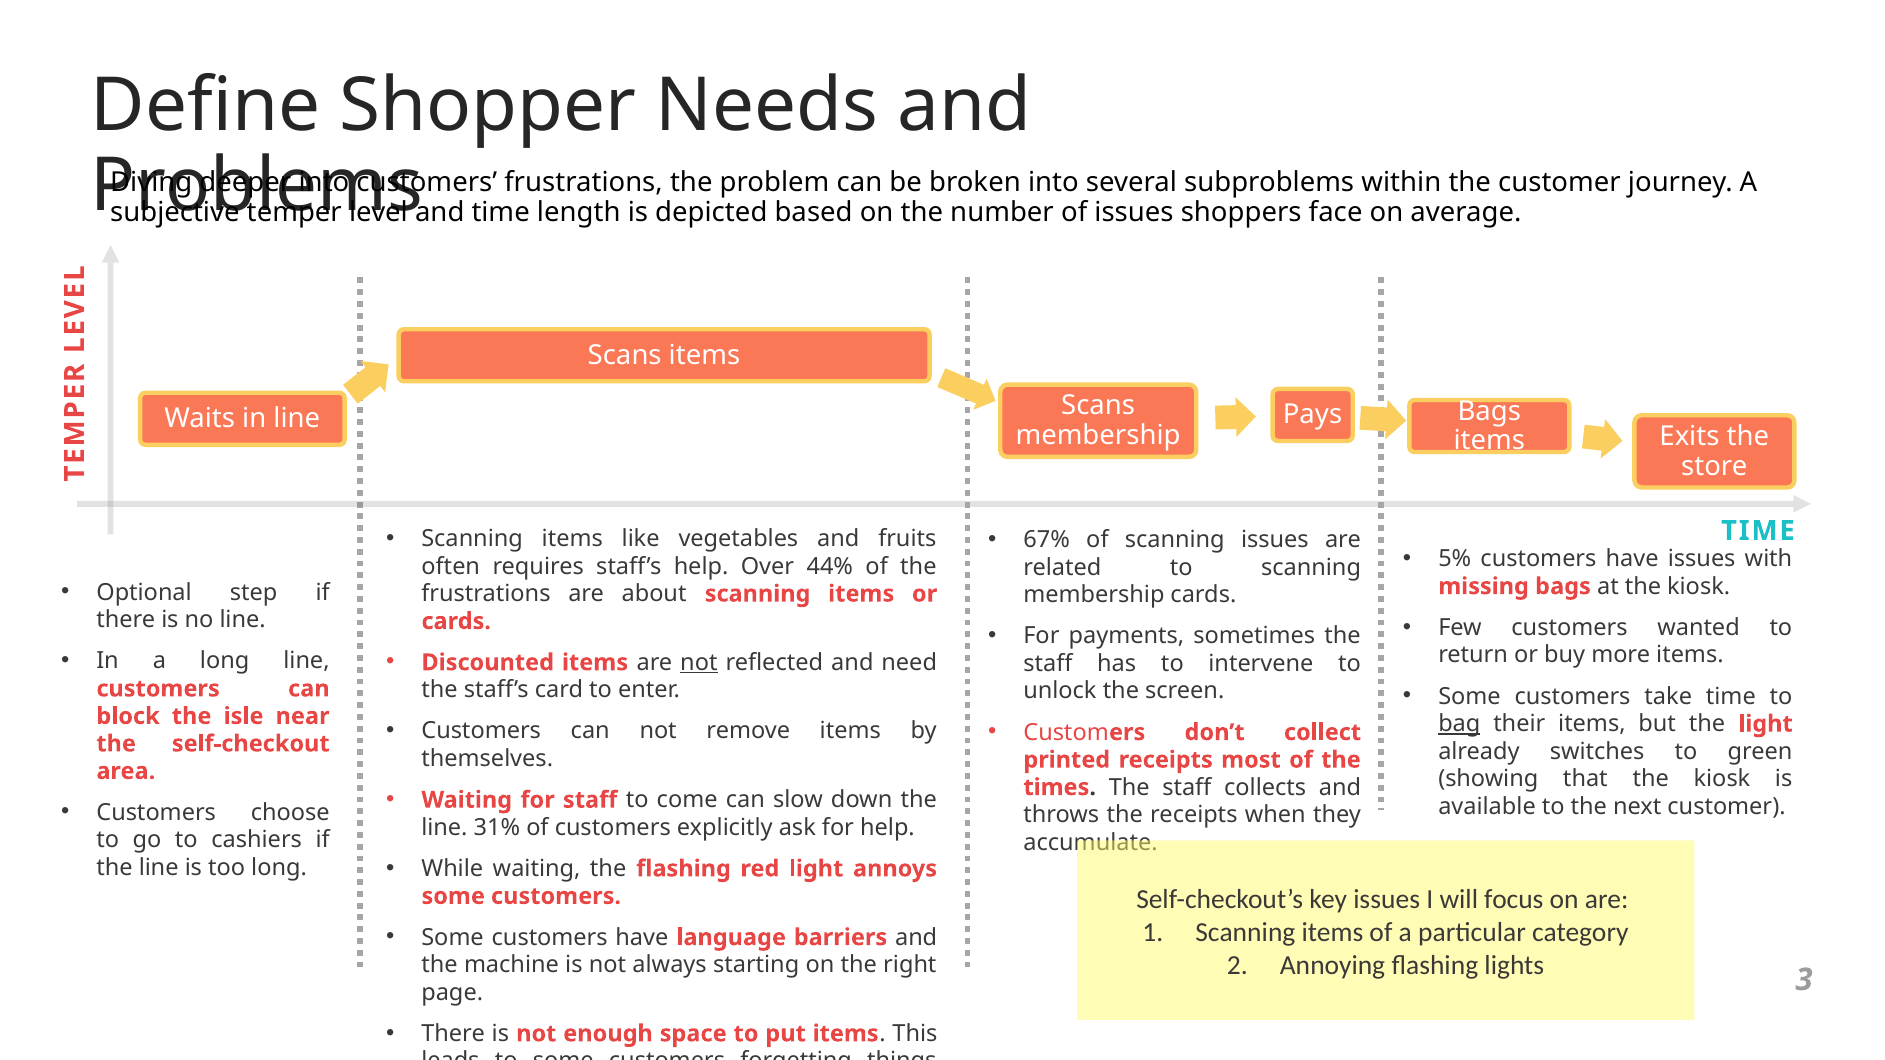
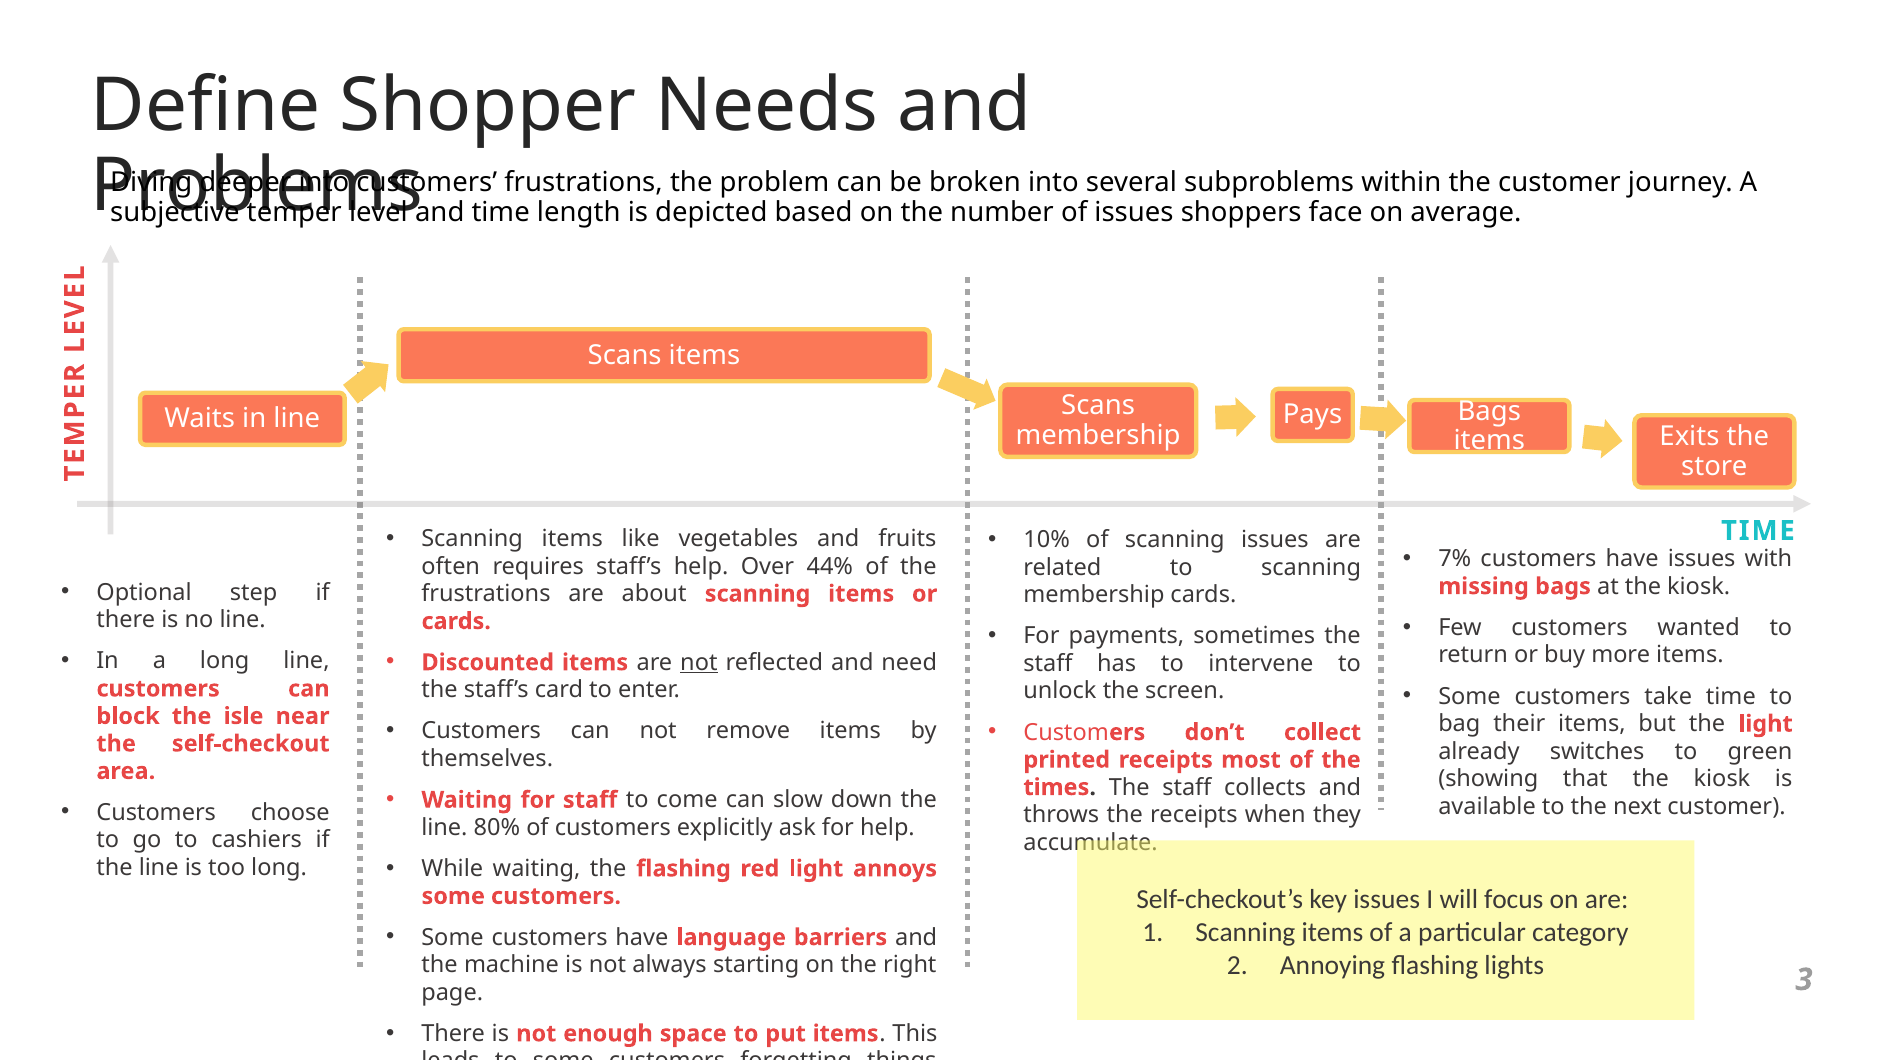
67%: 67% -> 10% (1047, 540)
5%: 5% -> 7% (1455, 559)
bag underline: present -> none (1459, 724)
31%: 31% -> 80% (497, 828)
